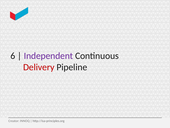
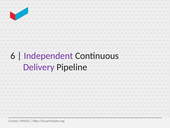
Delivery colour: red -> purple (39, 67)
